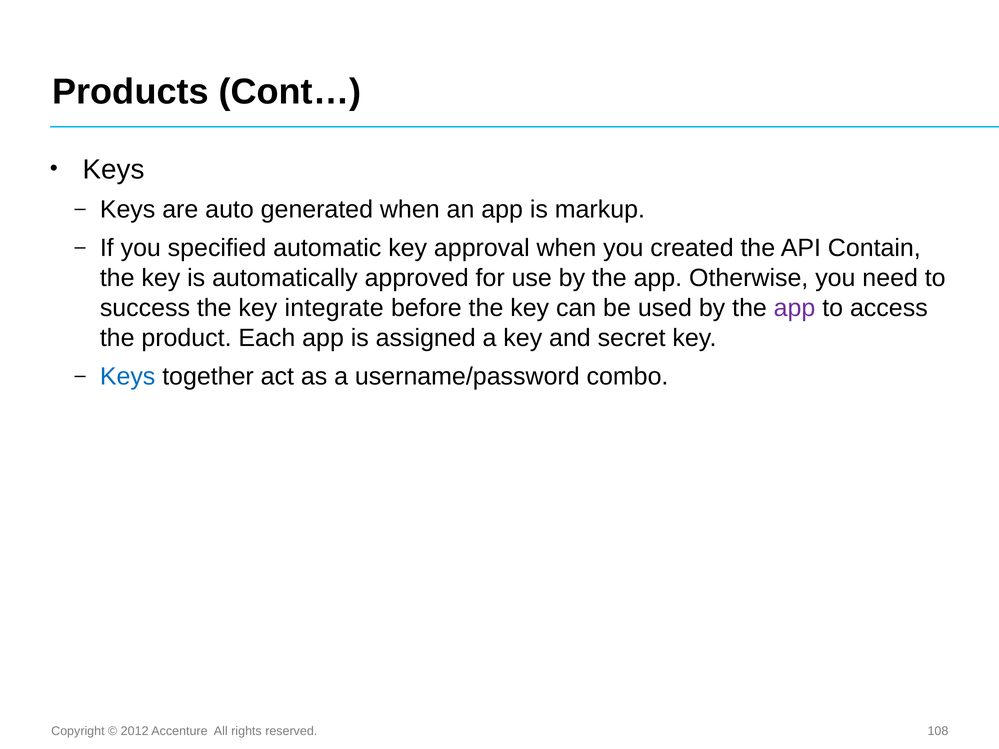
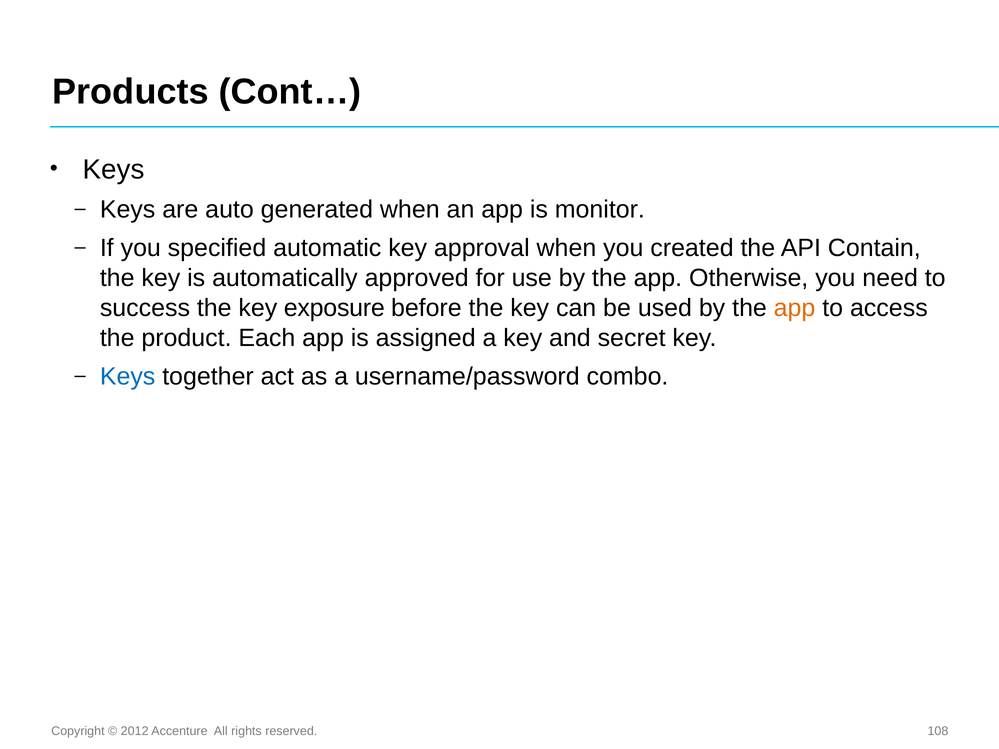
markup: markup -> monitor (600, 210)
integrate: integrate -> exposure (334, 308)
app colour: purple -> orange (795, 308)
